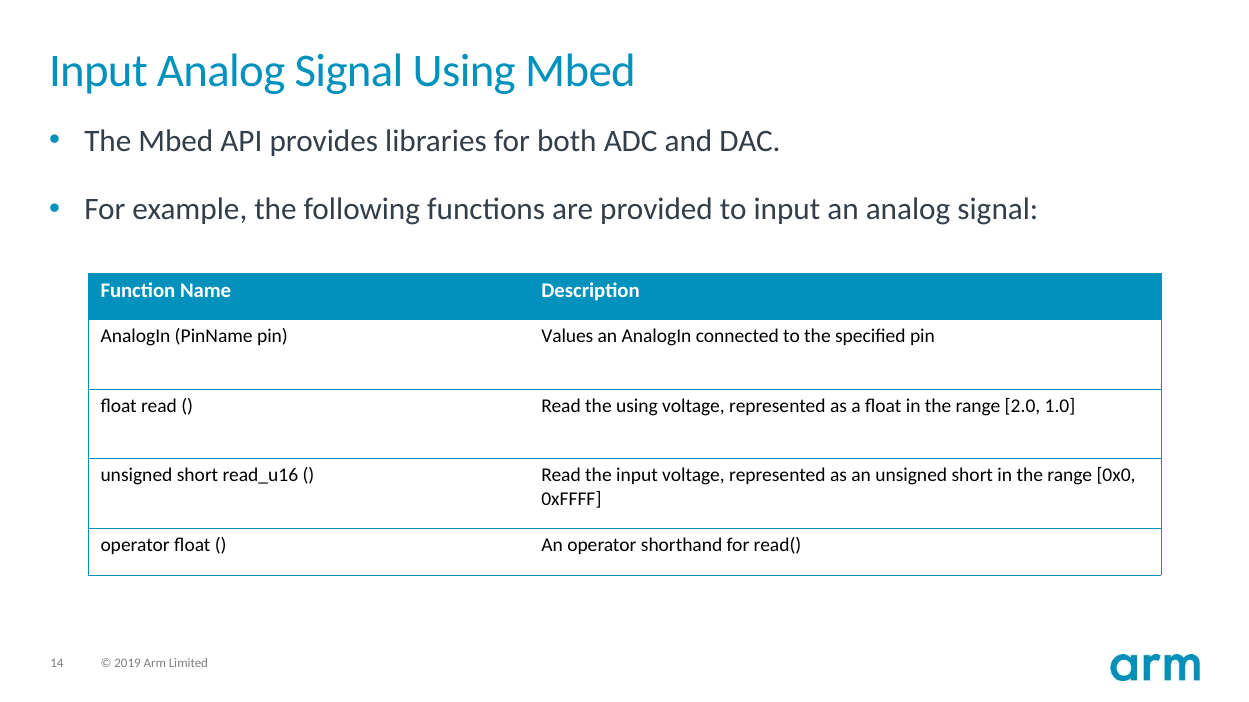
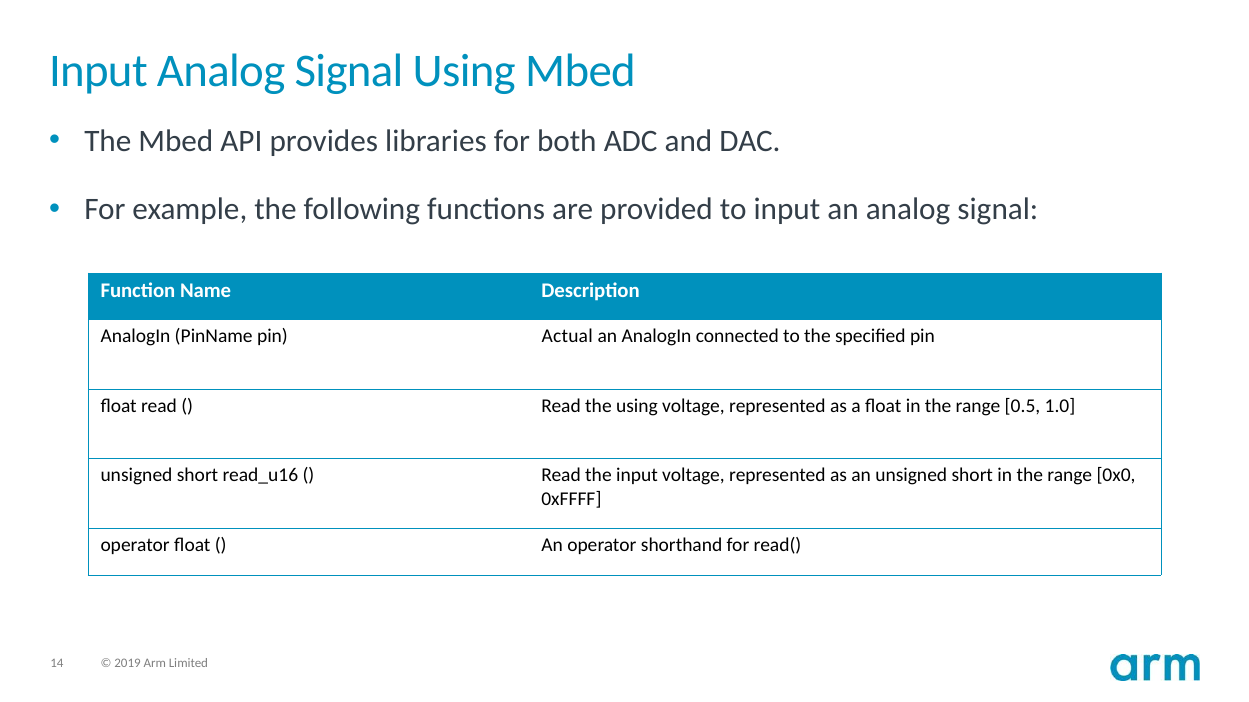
Values: Values -> Actual (567, 337)
2.0: 2.0 -> 0.5 (1023, 406)
